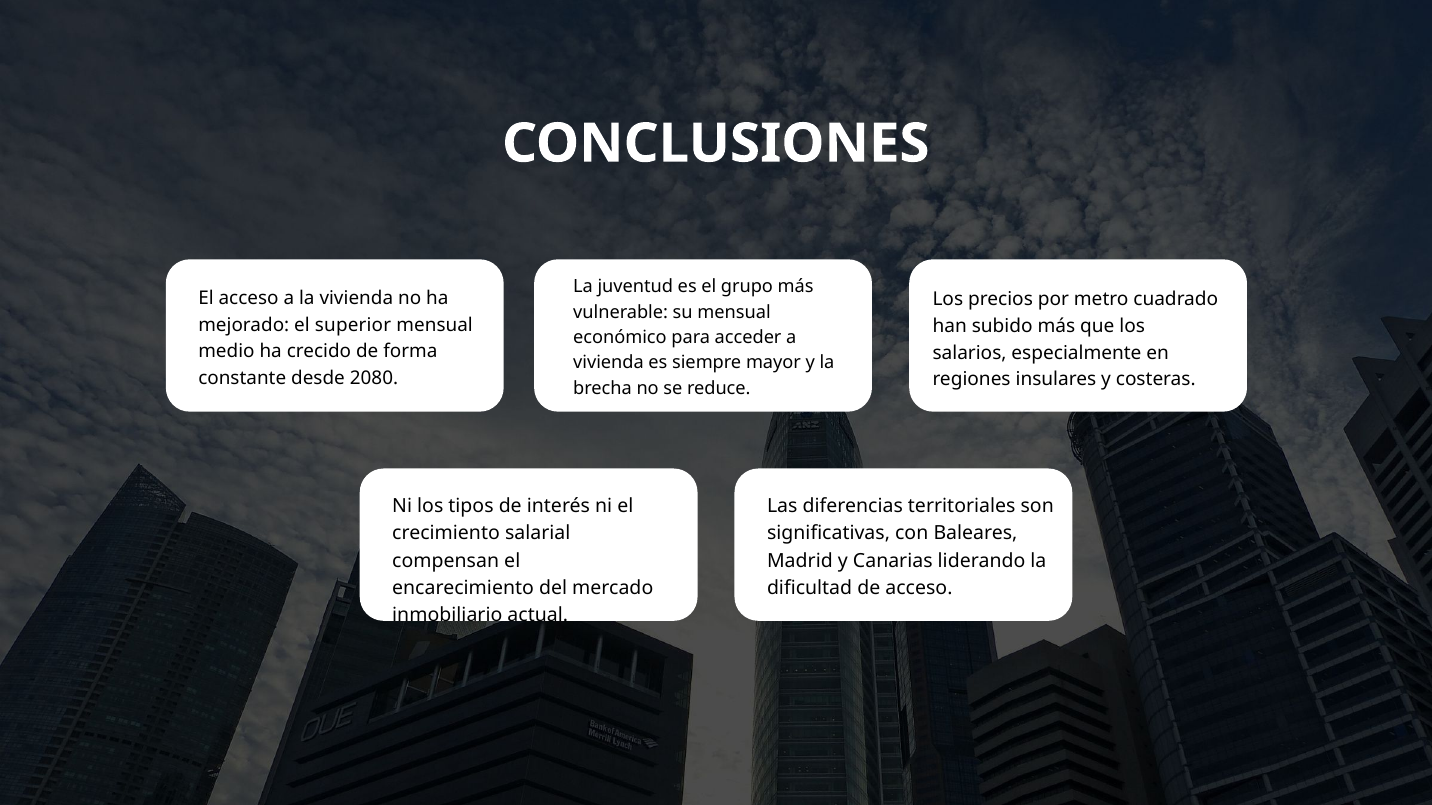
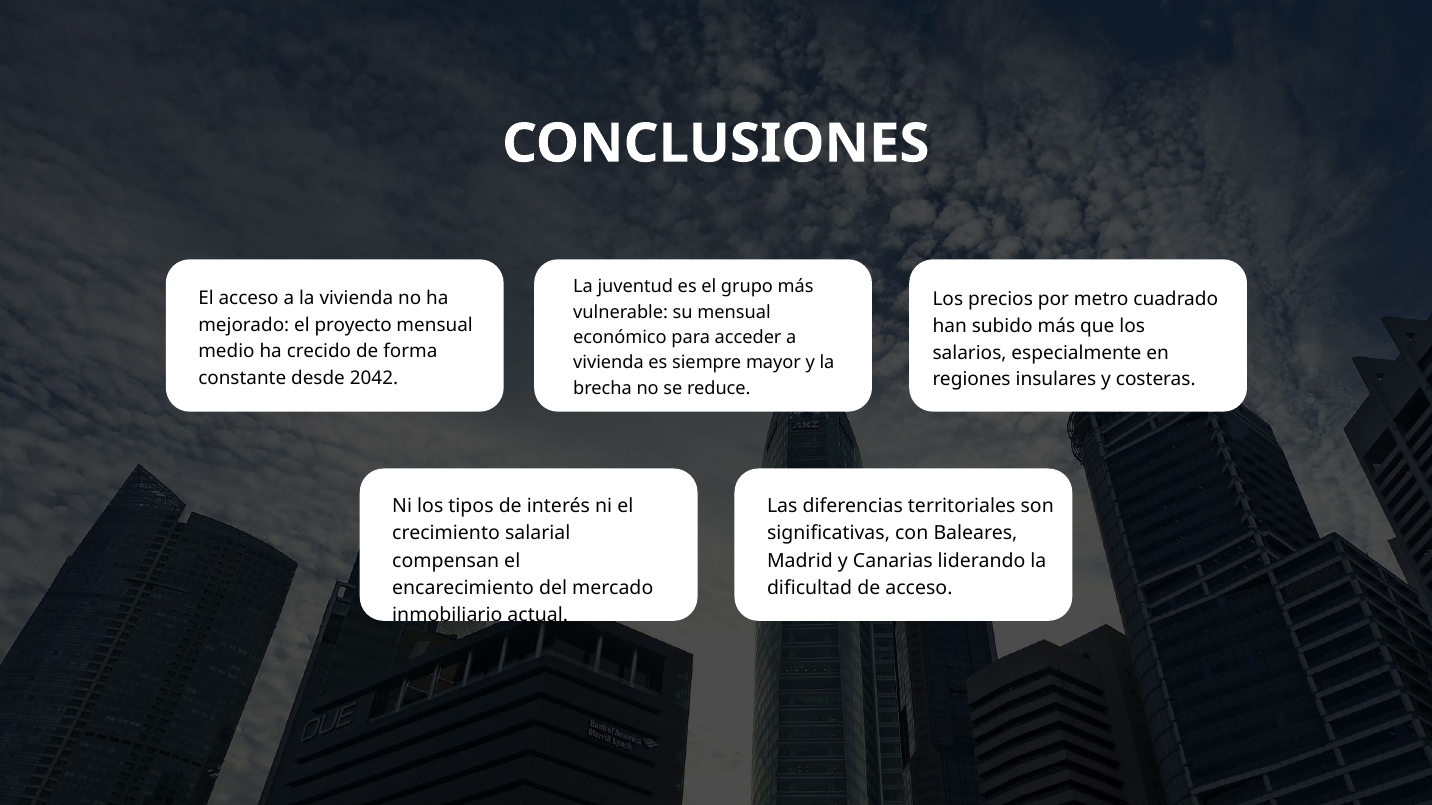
superior: superior -> proyecto (353, 325)
2080: 2080 -> 2042 (374, 378)
